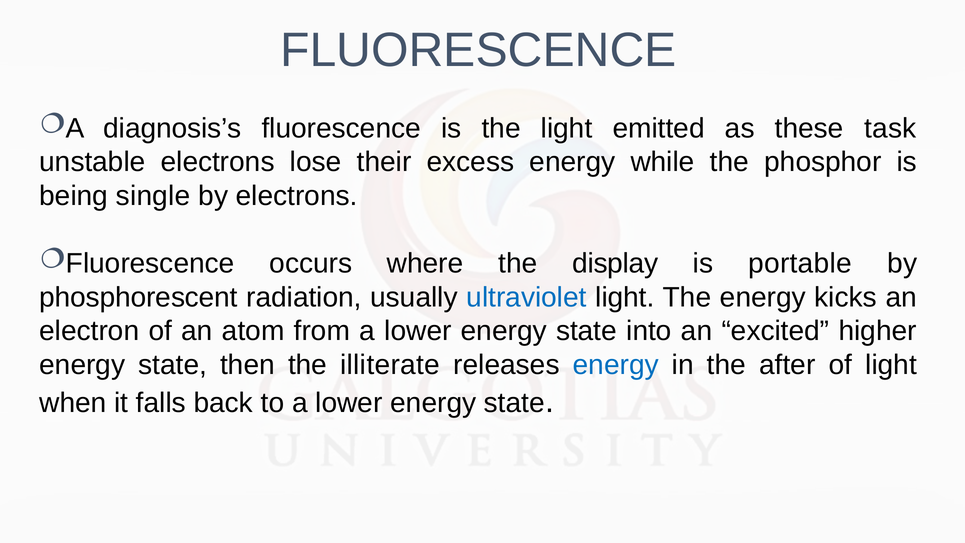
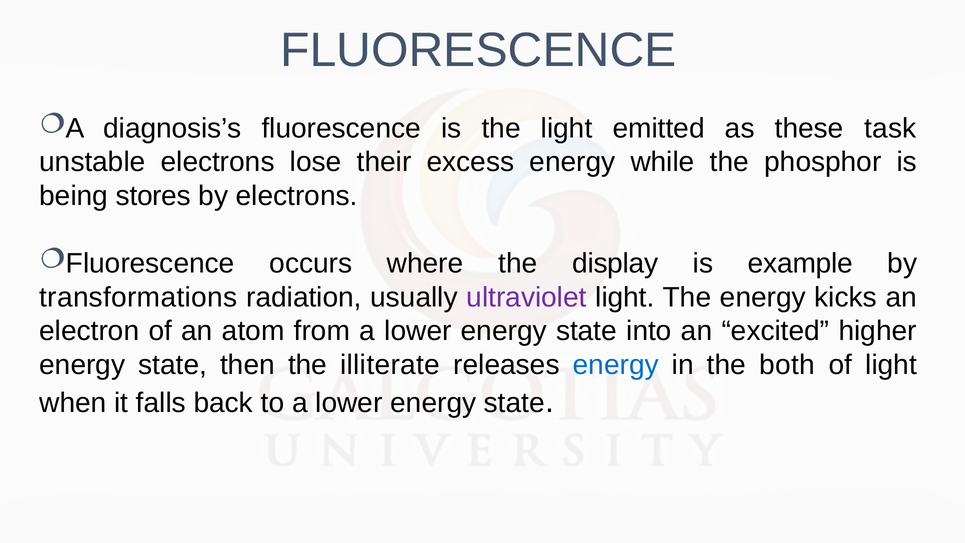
single: single -> stores (153, 196)
portable: portable -> example (800, 263)
phosphorescent: phosphorescent -> transformations (138, 297)
ultraviolet colour: blue -> purple (527, 297)
after: after -> both (787, 365)
